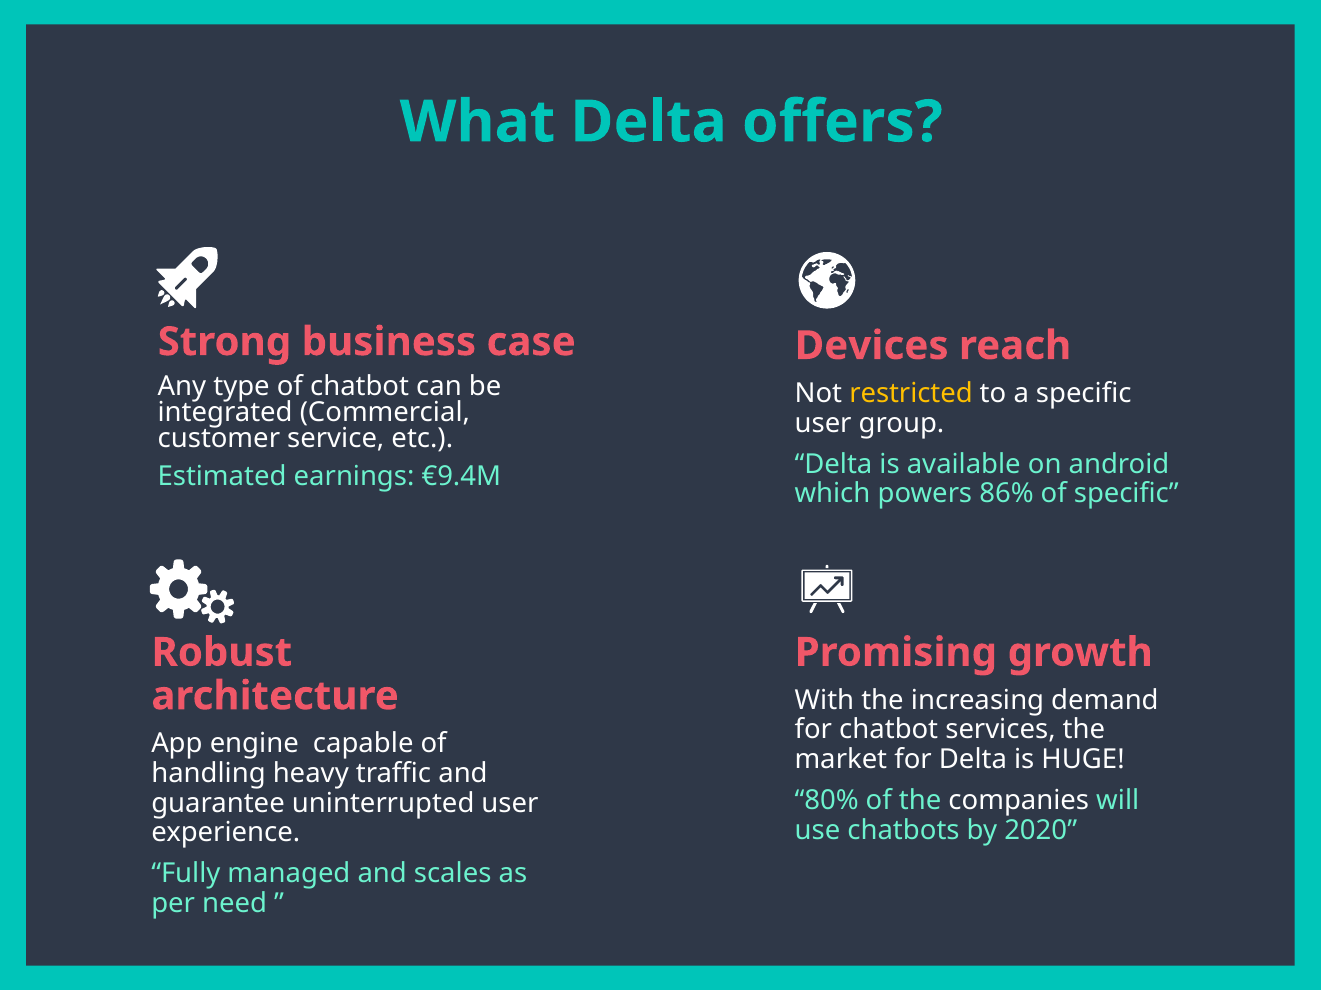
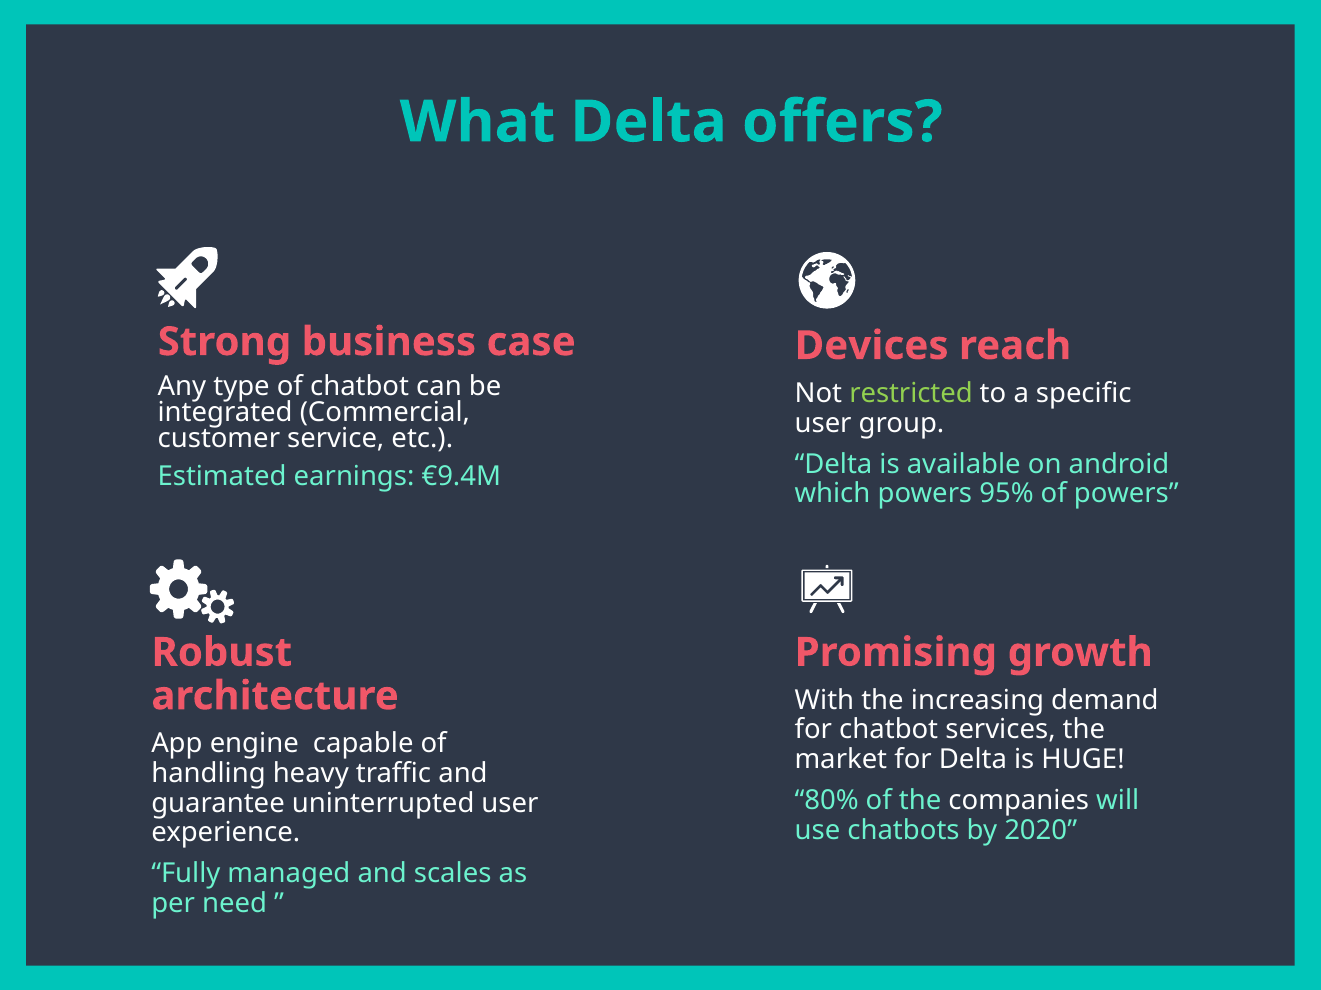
restricted colour: yellow -> light green (911, 394)
86%: 86% -> 95% (1007, 494)
of specific: specific -> powers (1126, 494)
